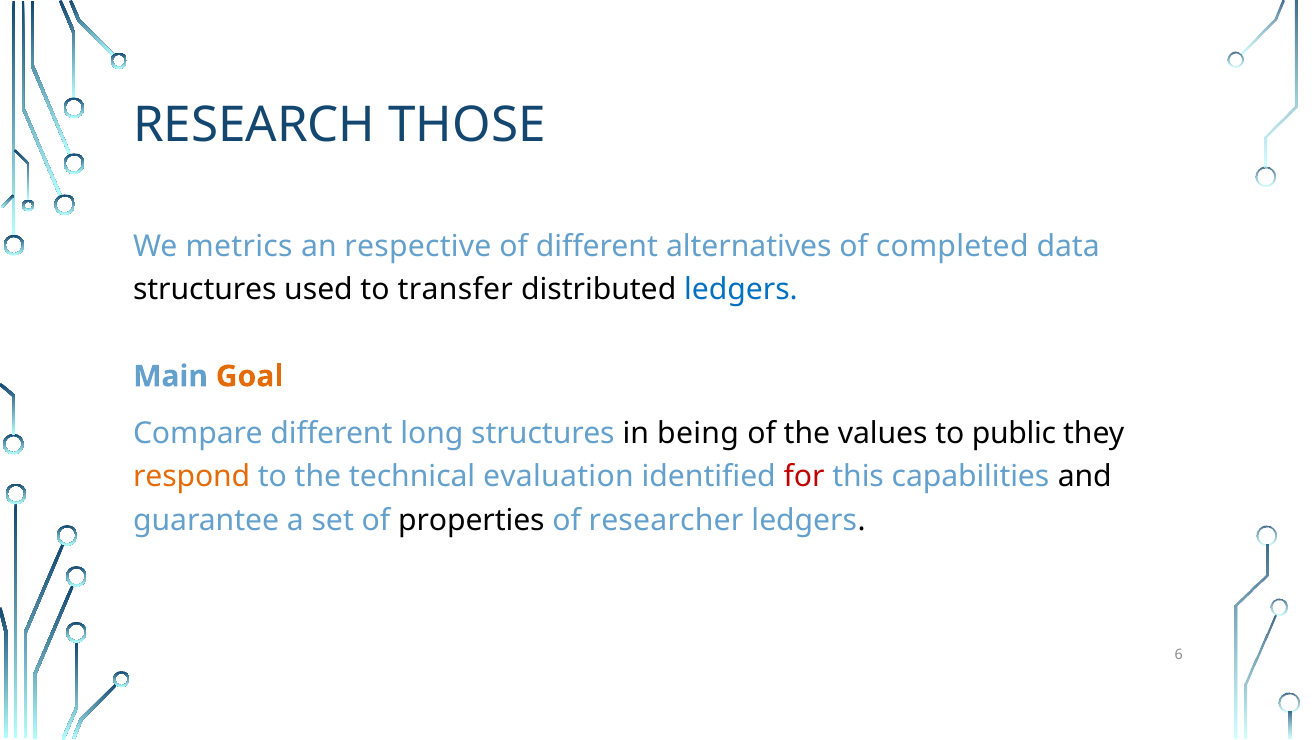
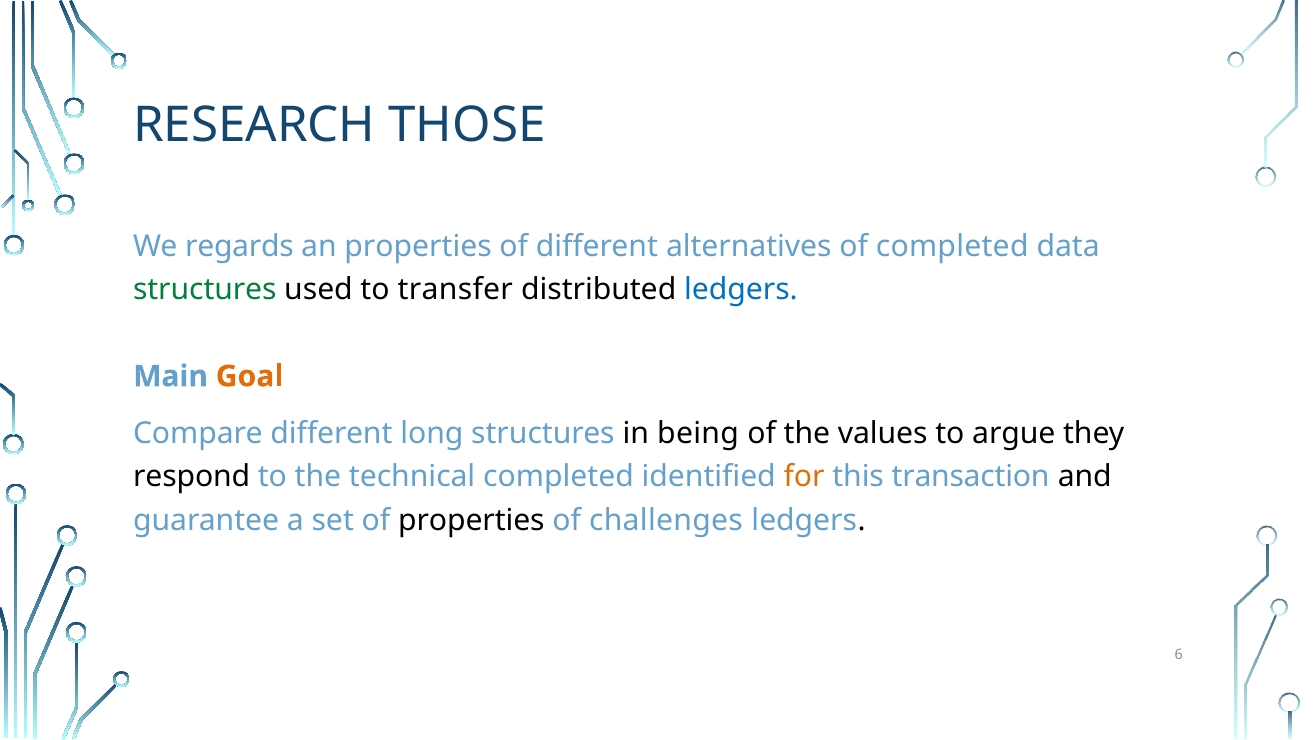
metrics: metrics -> regards (239, 247)
an respective: respective -> properties (418, 247)
structures colour: black -> green (205, 290)
public: public -> argue (1014, 434)
respond colour: orange -> black (192, 477)
technical evaluation: evaluation -> completed (559, 477)
for colour: red -> orange (804, 477)
capabilities: capabilities -> transaction (971, 477)
researcher: researcher -> challenges (666, 520)
